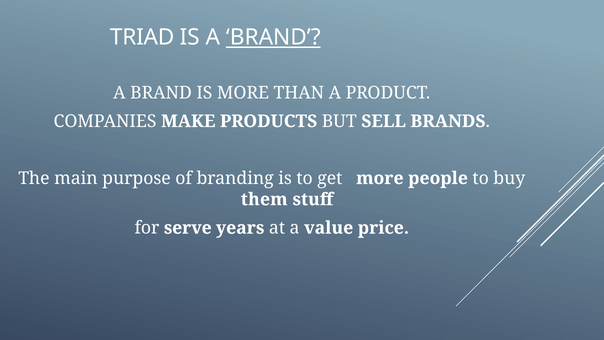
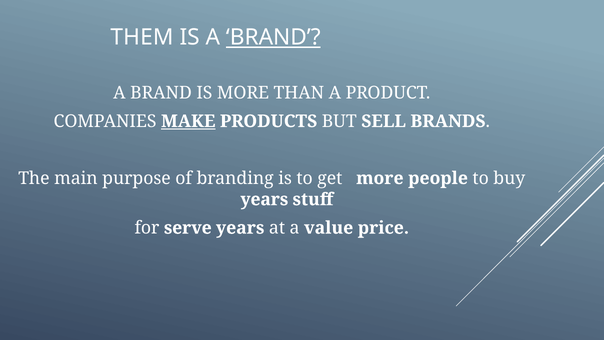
TRIAD: TRIAD -> THEM (142, 37)
MAKE underline: none -> present (188, 121)
them: them -> years (264, 199)
